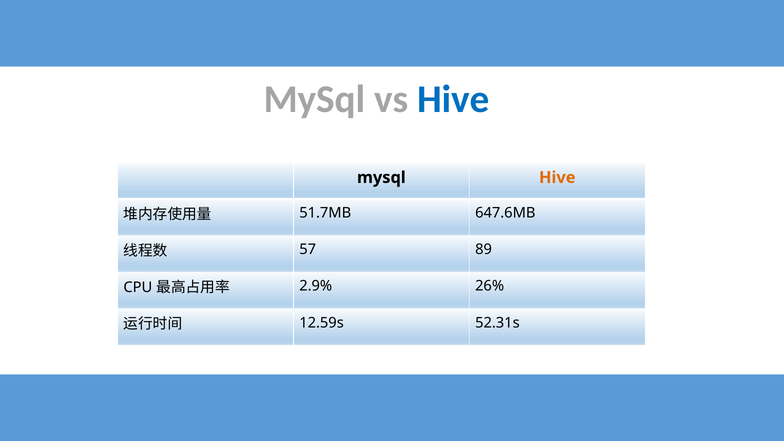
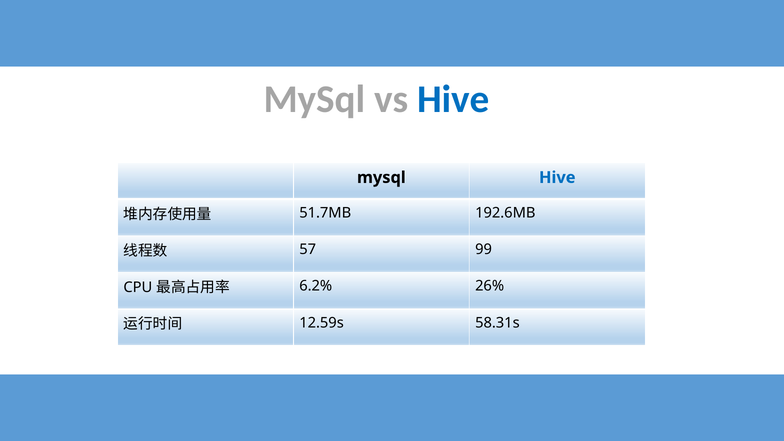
Hive colour: orange -> blue (557, 178)
647.6MB: 647.6MB -> 192.6MB (505, 213)
89: 89 -> 99 (484, 249)
2.9%: 2.9% -> 6.2% (316, 286)
52.31s: 52.31s -> 58.31s (497, 323)
